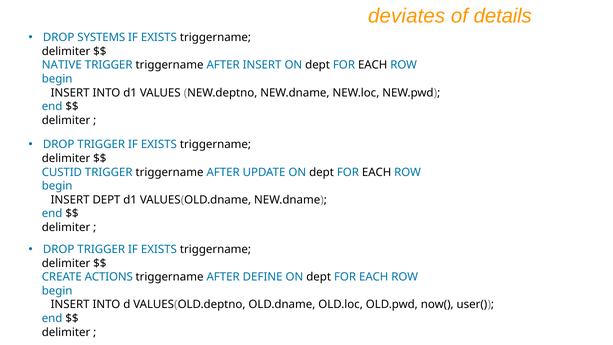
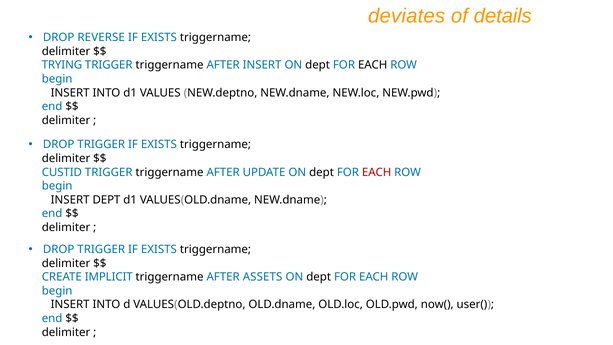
SYSTEMS: SYSTEMS -> REVERSE (101, 38)
NATIVE: NATIVE -> TRYING (62, 65)
EACH colour: black -> red (377, 172)
ACTIONS: ACTIONS -> IMPLICIT (109, 277)
DEFINE: DEFINE -> ASSETS (263, 277)
